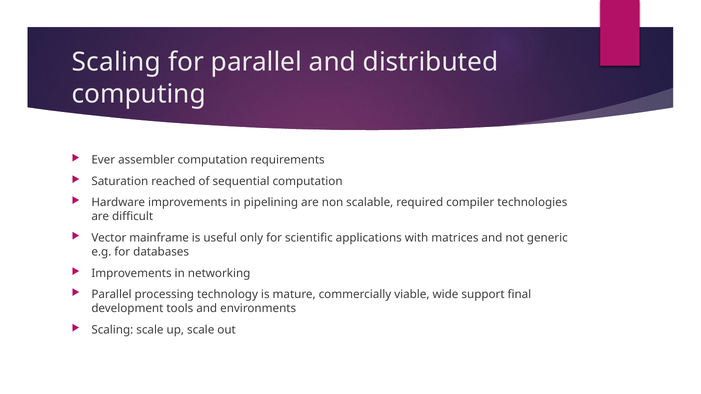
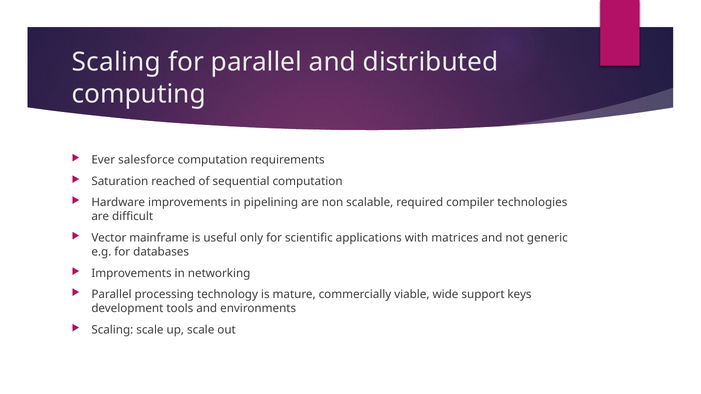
assembler: assembler -> salesforce (146, 160)
final: final -> keys (519, 295)
